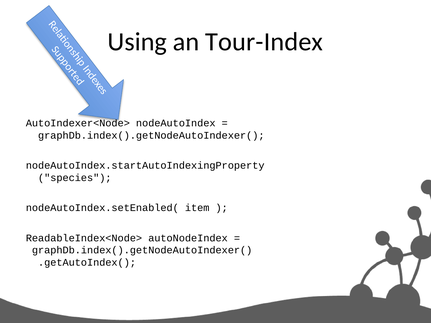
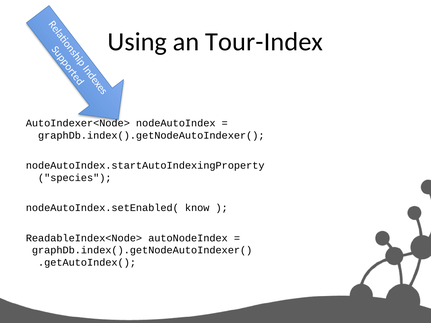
item: item -> know (197, 208)
